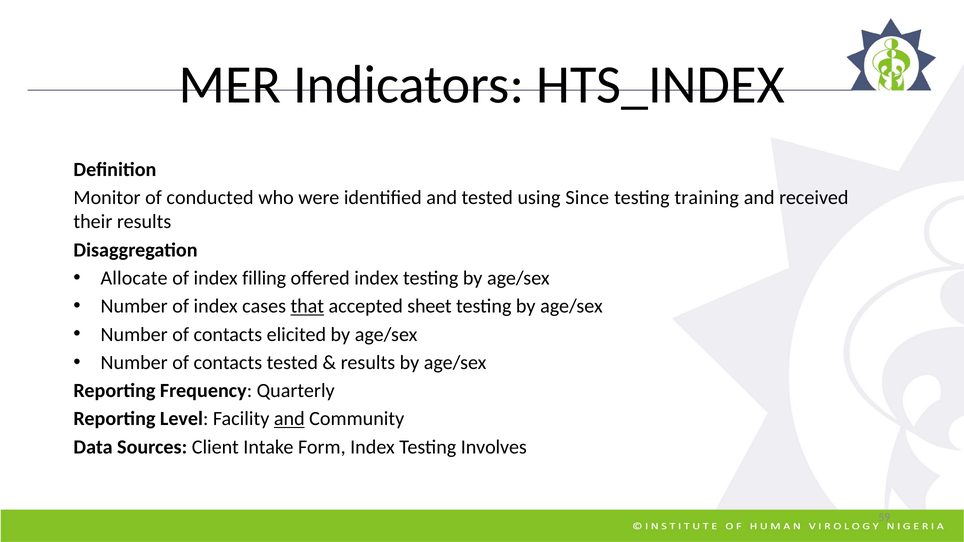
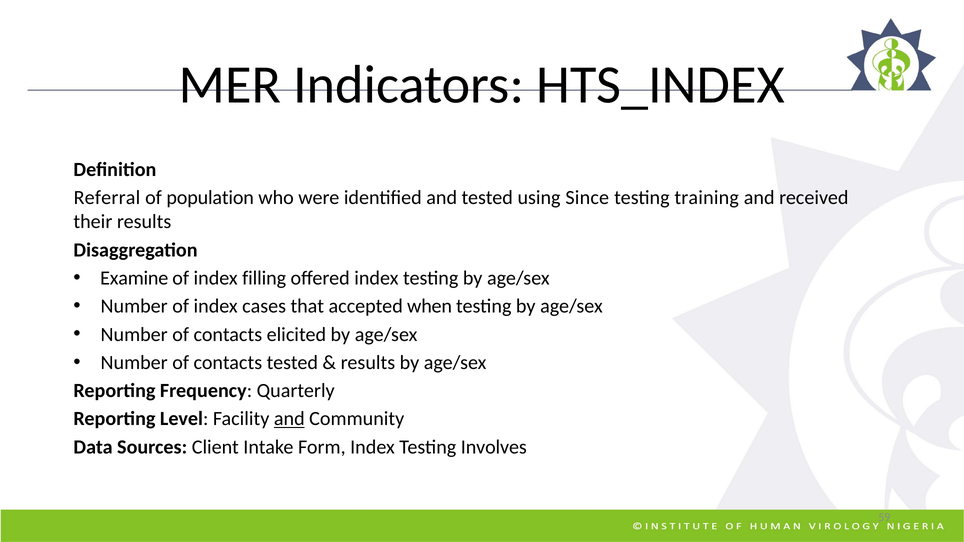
Monitor: Monitor -> Referral (107, 198)
conducted: conducted -> population (210, 198)
Allocate: Allocate -> Examine (134, 278)
that underline: present -> none (307, 306)
sheet: sheet -> when (430, 306)
